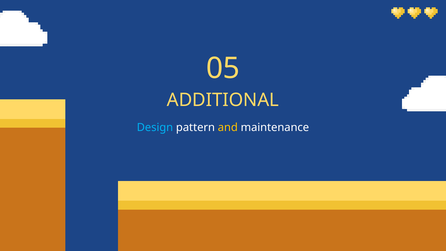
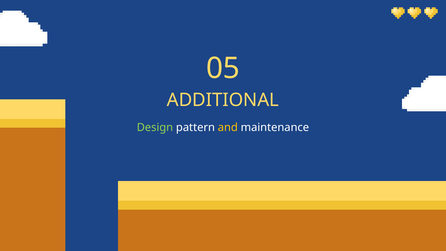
Design colour: light blue -> light green (155, 128)
